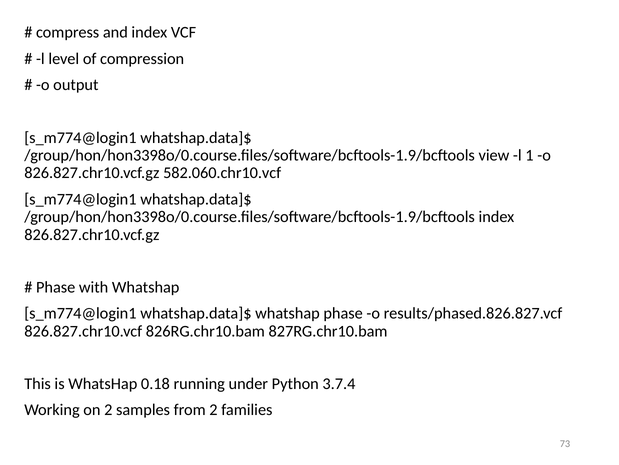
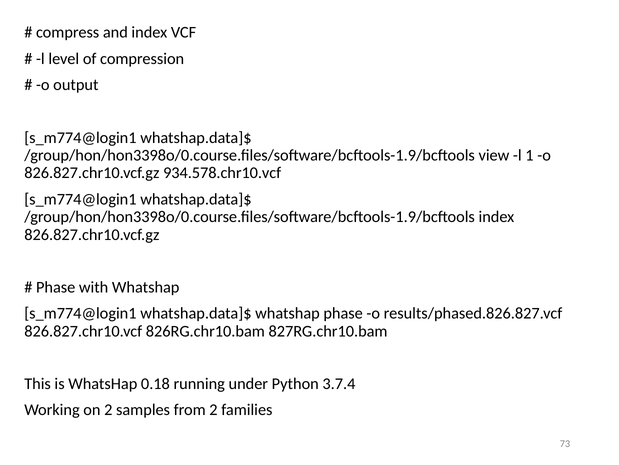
582.060.chr10.vcf: 582.060.chr10.vcf -> 934.578.chr10.vcf (222, 173)
